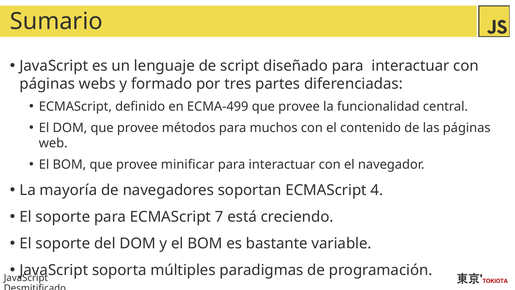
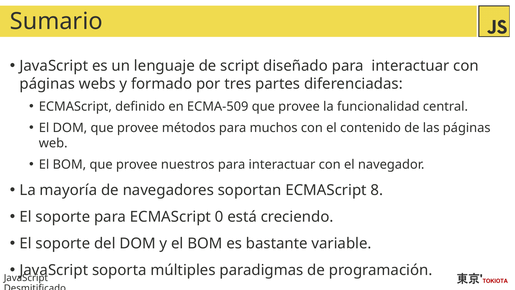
ECMA-499: ECMA-499 -> ECMA-509 (218, 106)
minificar: minificar -> nuestros (188, 165)
4: 4 -> 8 (377, 190)
7: 7 -> 0 (219, 217)
